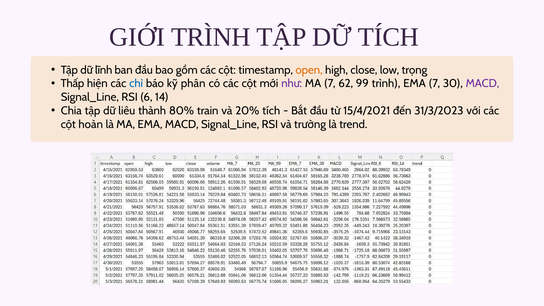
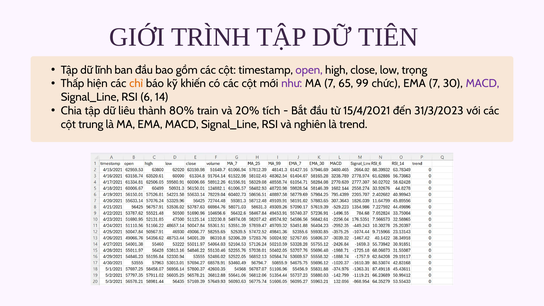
DỮ TÍCH: TÍCH -> TIÊN (388, 37)
open colour: orange -> purple (309, 70)
chỉ colour: blue -> orange (136, 84)
phân: phân -> khiến (193, 84)
62: 62 -> 65 (346, 84)
99 trình: trình -> chức (386, 84)
hoàn: hoàn -> trung (91, 124)
trường: trường -> nghiên (310, 124)
